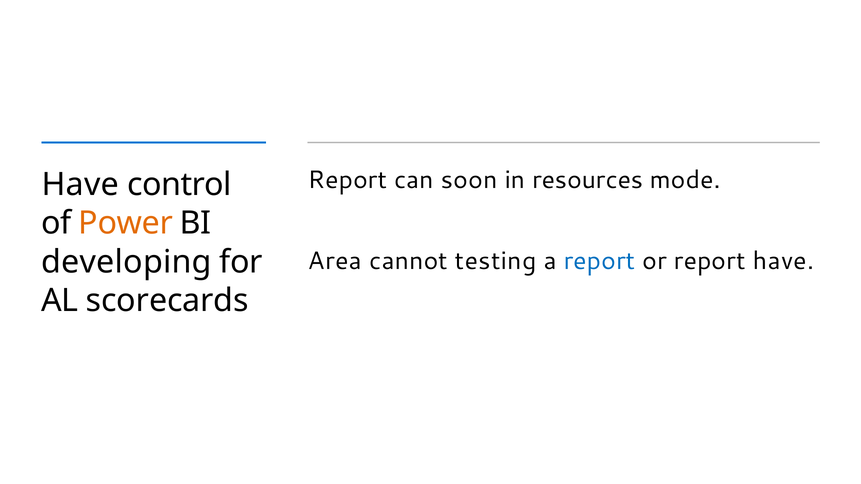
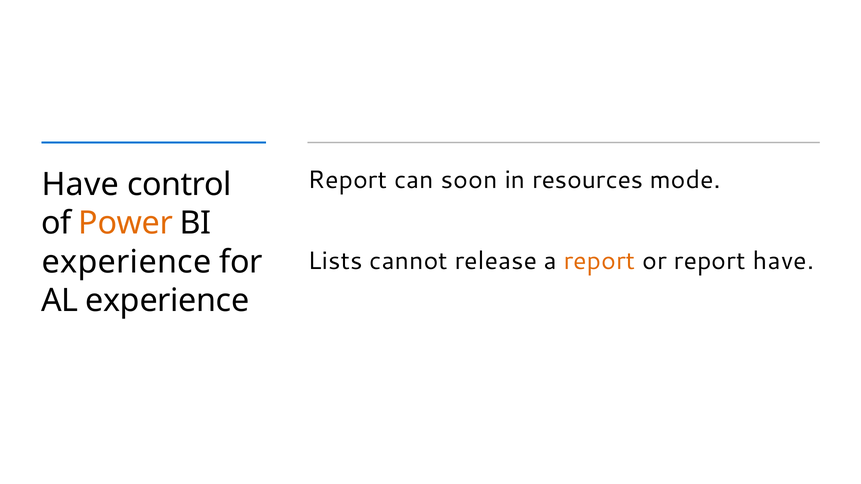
Area: Area -> Lists (335, 261)
testing: testing -> release (496, 261)
report colour: blue -> orange (600, 261)
developing: developing -> experience (126, 262)
AL scorecards: scorecards -> experience (167, 301)
